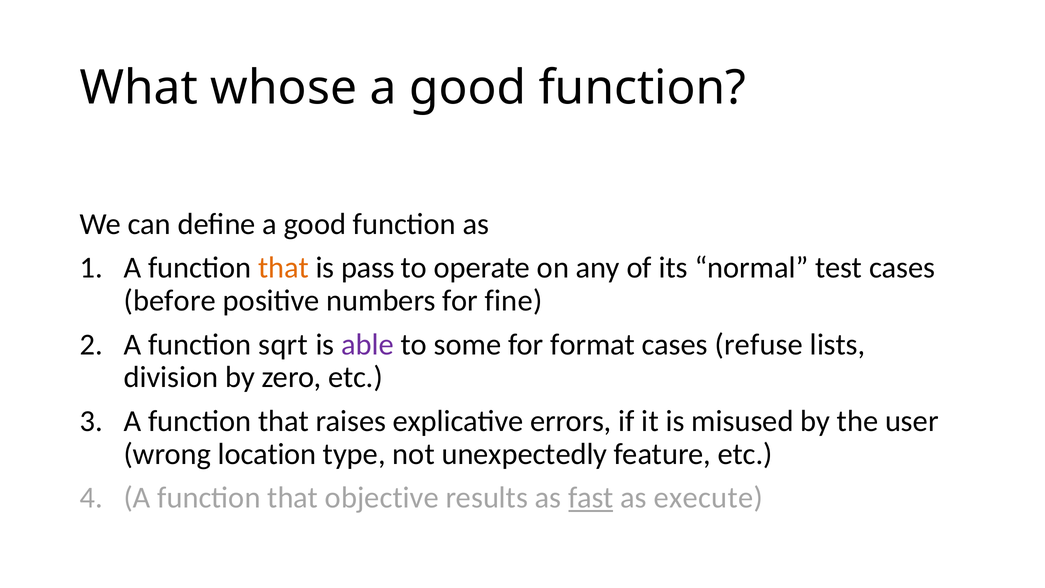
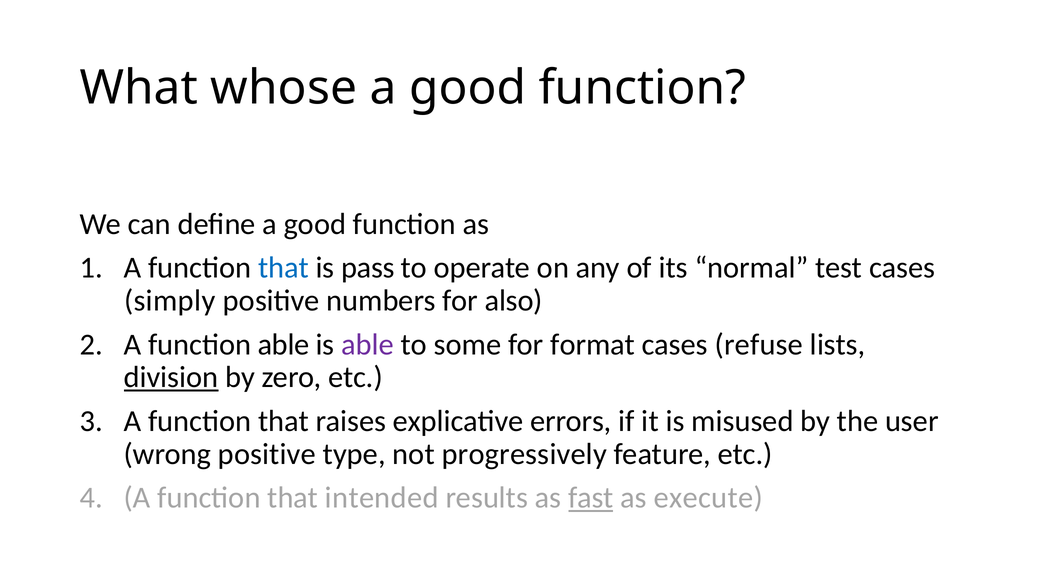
that colour: orange -> blue (283, 268)
before: before -> simply (170, 301)
fine: fine -> also (514, 301)
function sqrt: sqrt -> able (284, 344)
division underline: none -> present (171, 377)
wrong location: location -> positive (267, 454)
unexpectedly: unexpectedly -> progressively (524, 454)
objective: objective -> intended (382, 498)
